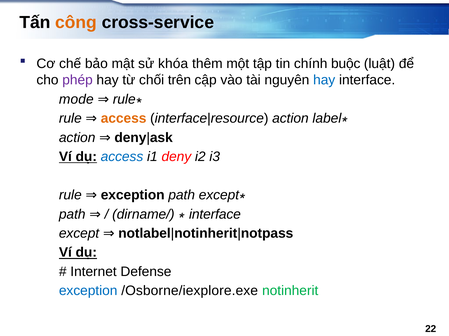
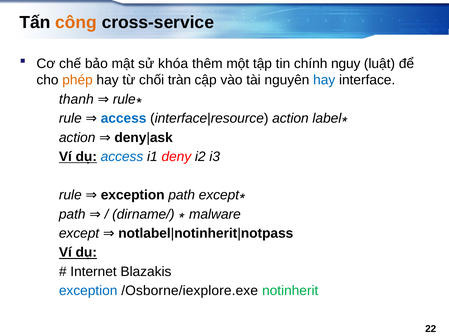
buộc: buộc -> nguy (346, 64)
phép colour: purple -> orange (78, 80)
trên: trên -> tràn (179, 80)
mode: mode -> thanh (76, 99)
access colour: orange -> blue (124, 119)
dirname/ interface: interface -> malware (215, 215)
Defense: Defense -> Blazakis (146, 272)
